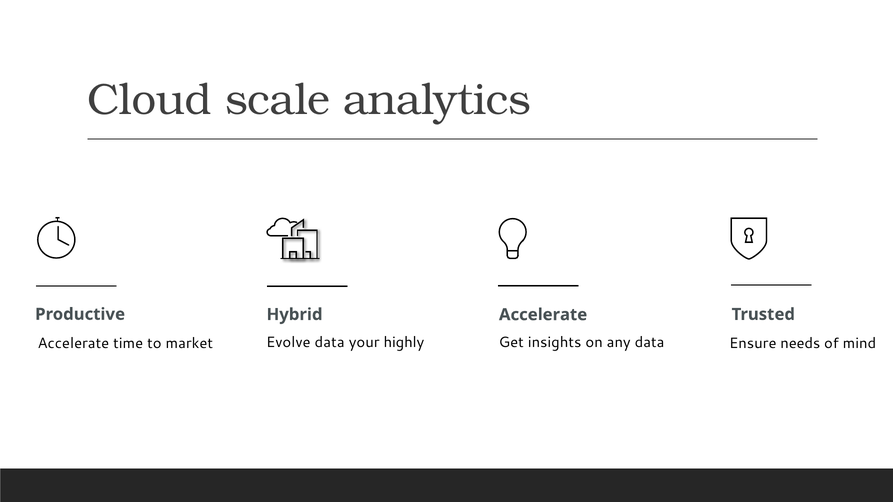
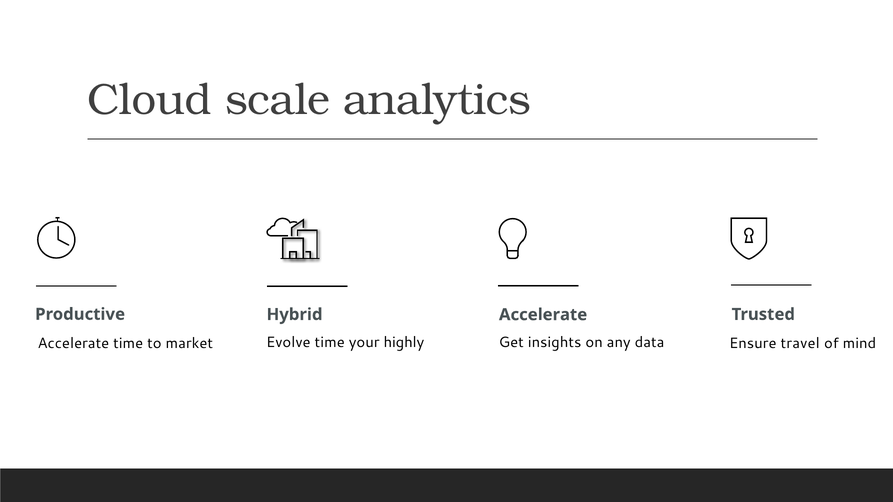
Evolve data: data -> time (330, 342)
needs: needs -> travel (800, 343)
